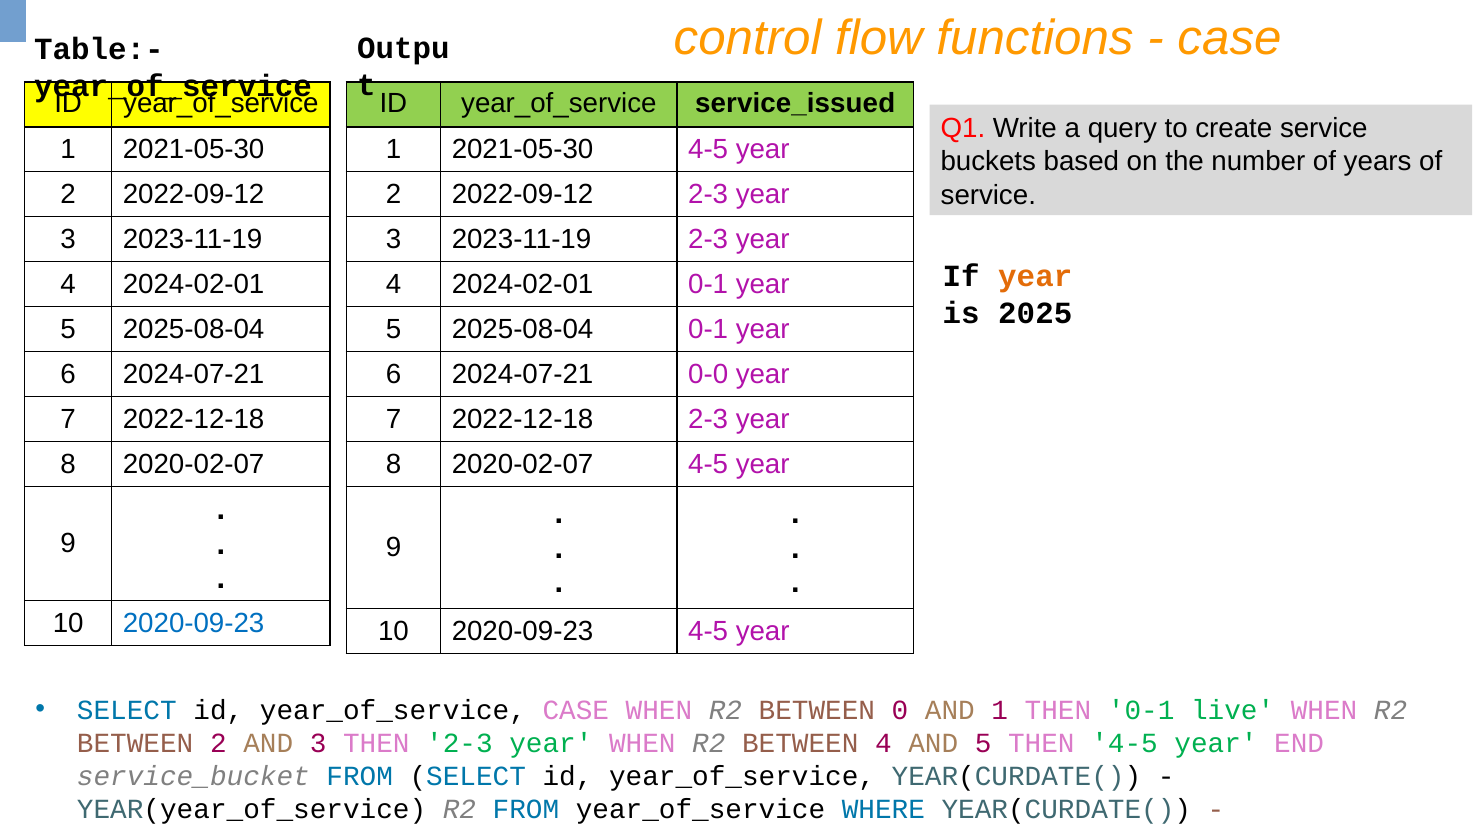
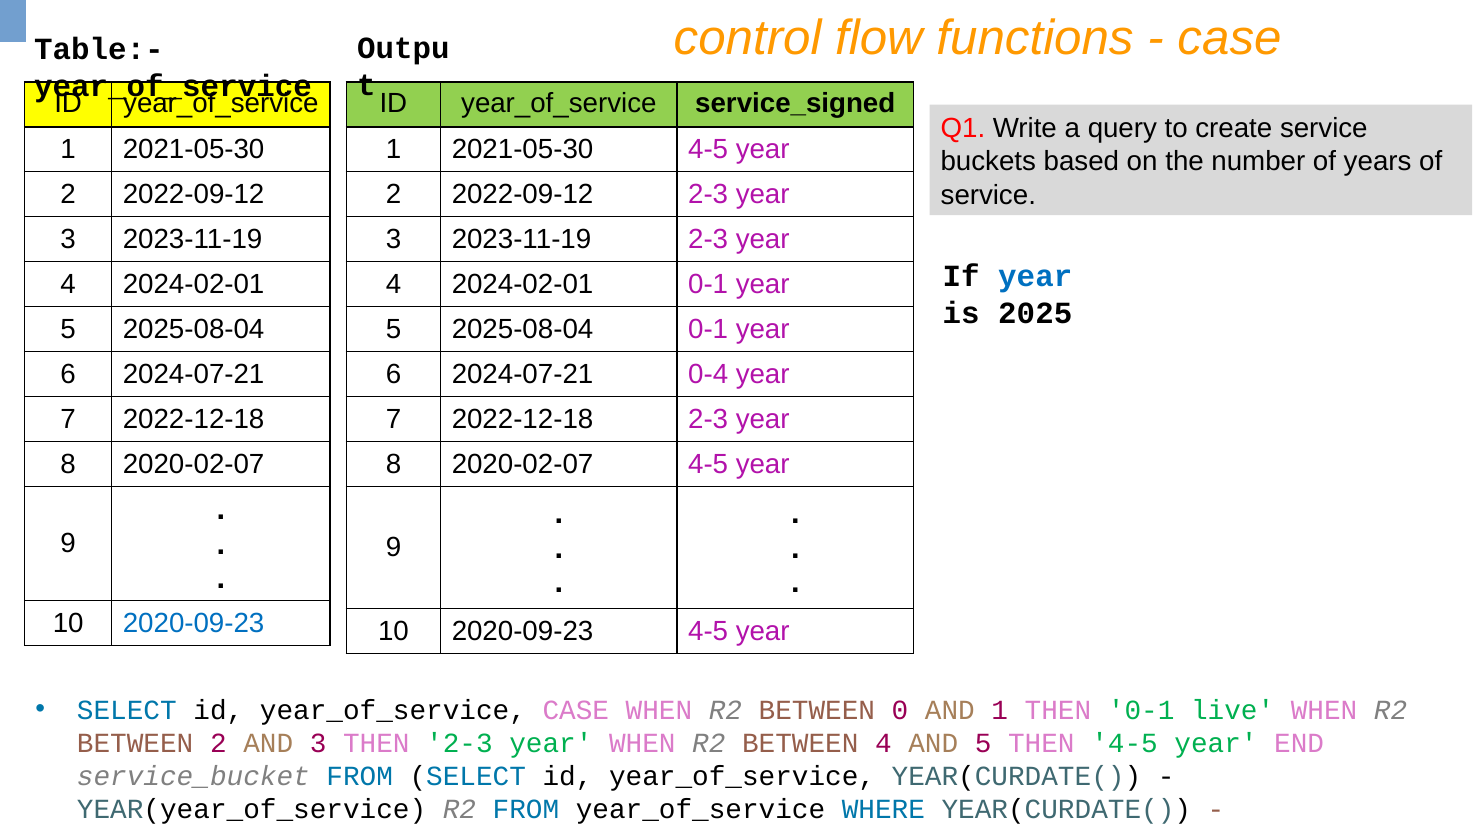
service_issued: service_issued -> service_signed (795, 104)
year colour: orange -> blue (1035, 276)
0-0: 0-0 -> 0-4 (708, 375)
